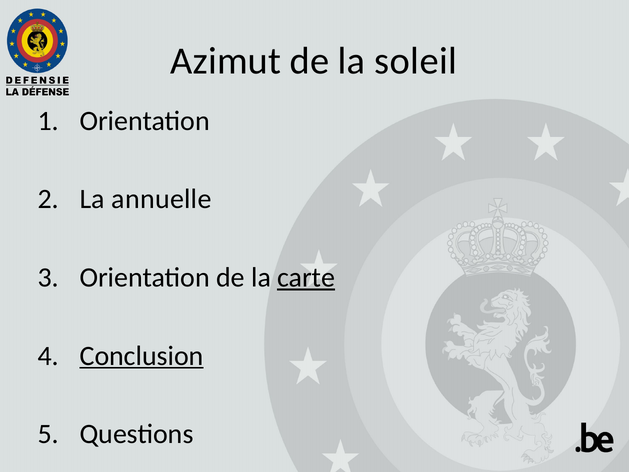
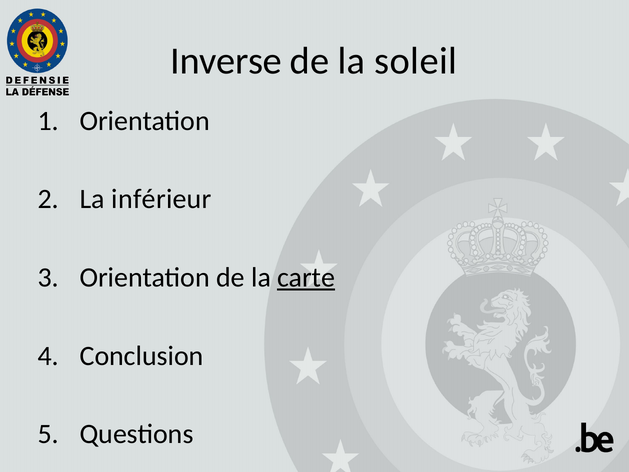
Azimut: Azimut -> Inverse (226, 61)
annuelle: annuelle -> inférieur (161, 199)
Conclusion underline: present -> none (142, 356)
